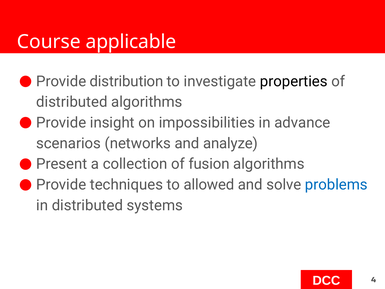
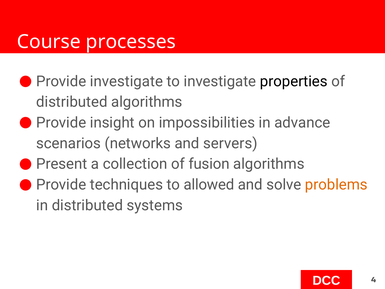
applicable: applicable -> processes (131, 42)
Provide distribution: distribution -> investigate (126, 81)
analyze: analyze -> servers (230, 143)
problems colour: blue -> orange (336, 185)
